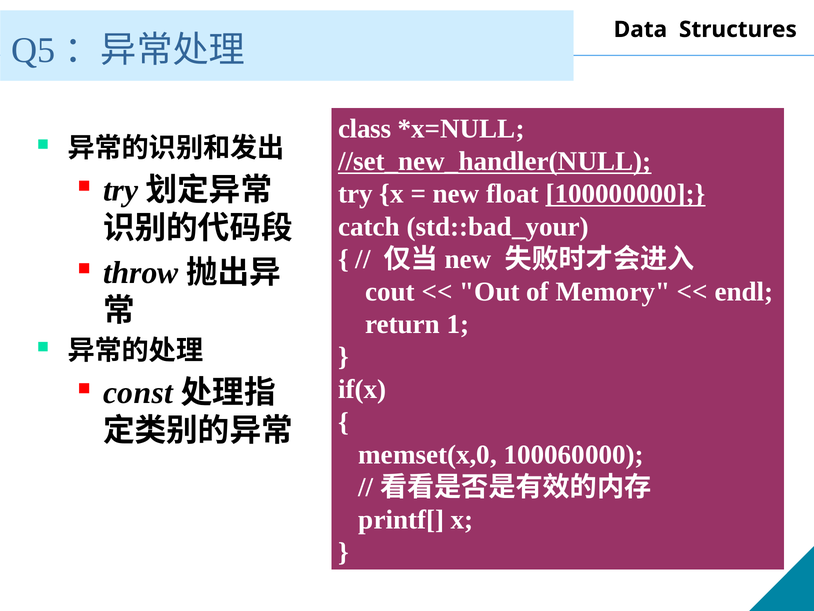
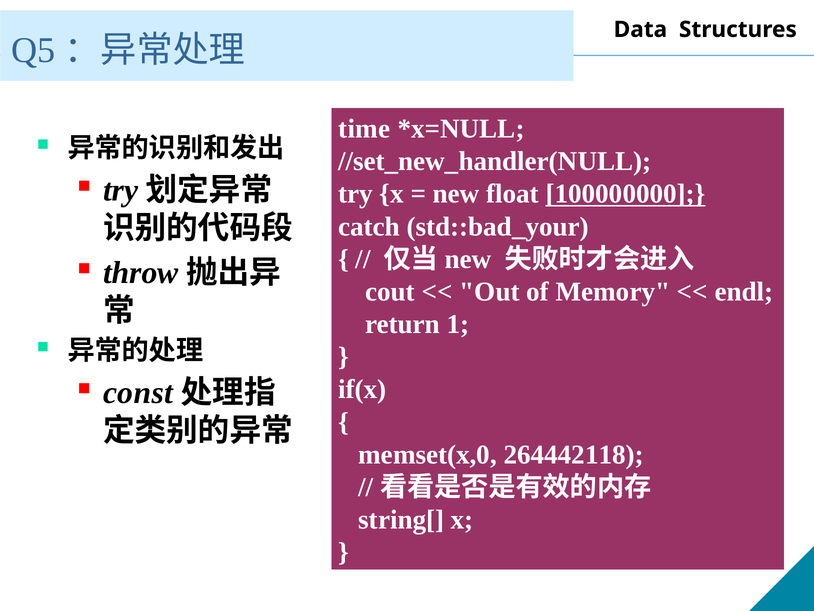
class: class -> time (364, 129)
//set_new_handler(NULL underline: present -> none (495, 161)
100060000: 100060000 -> 264442118 (574, 454)
printf[: printf[ -> string[ (401, 519)
